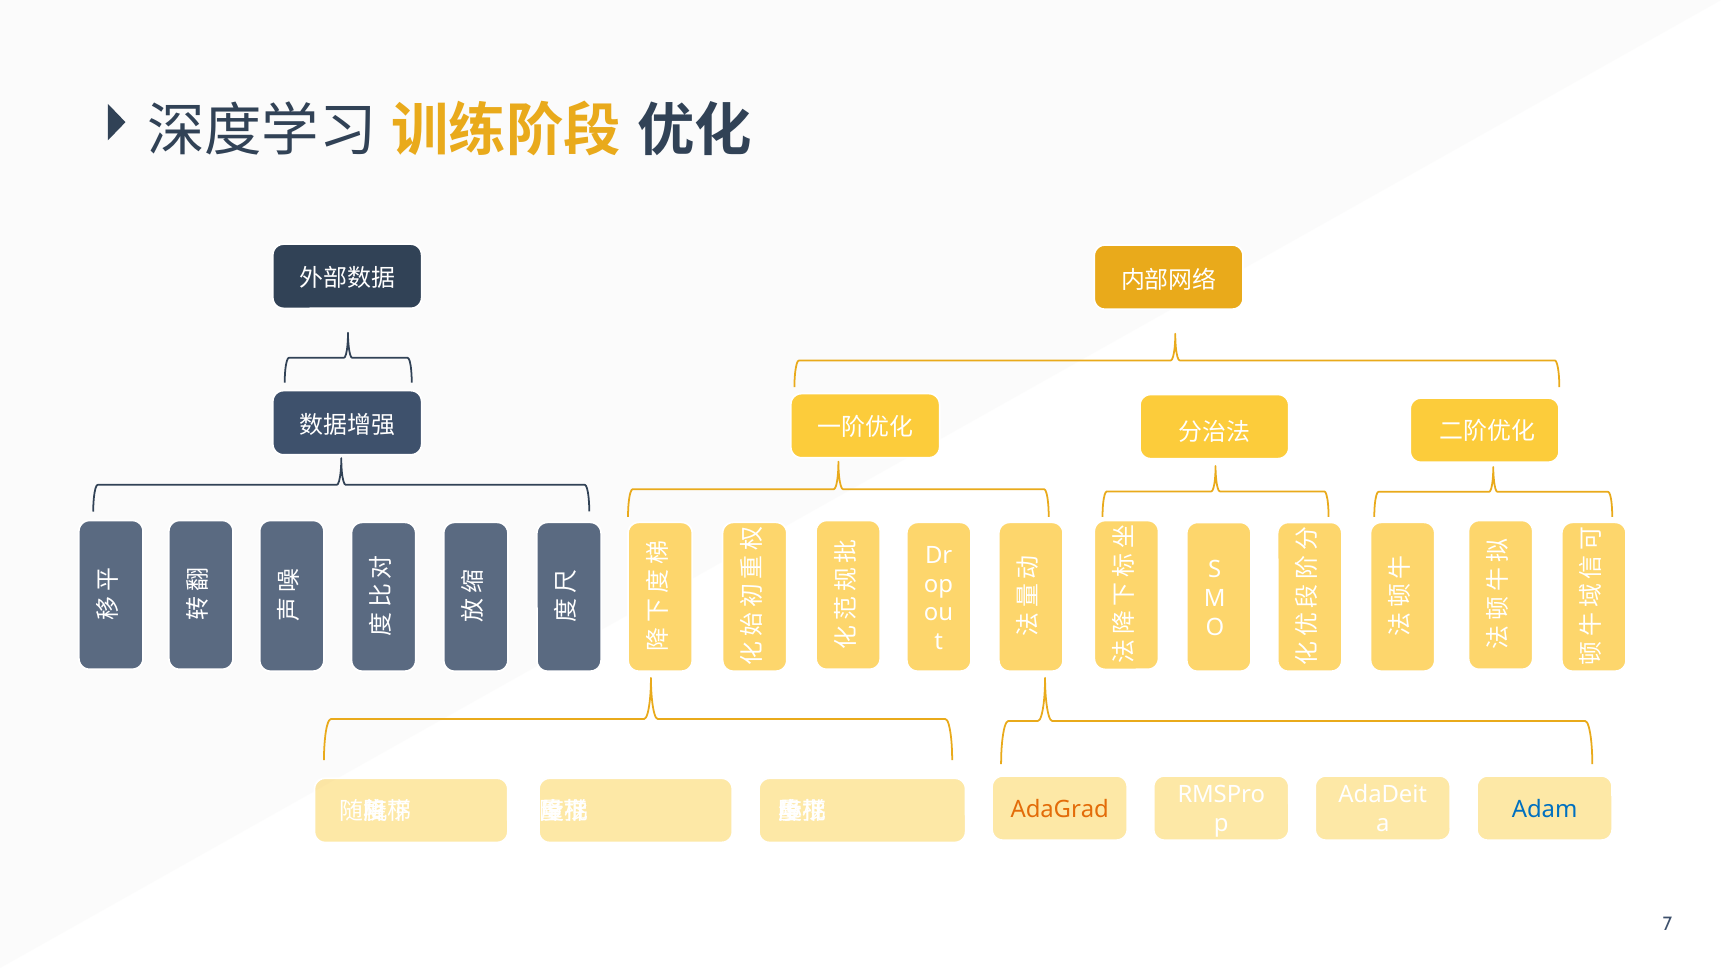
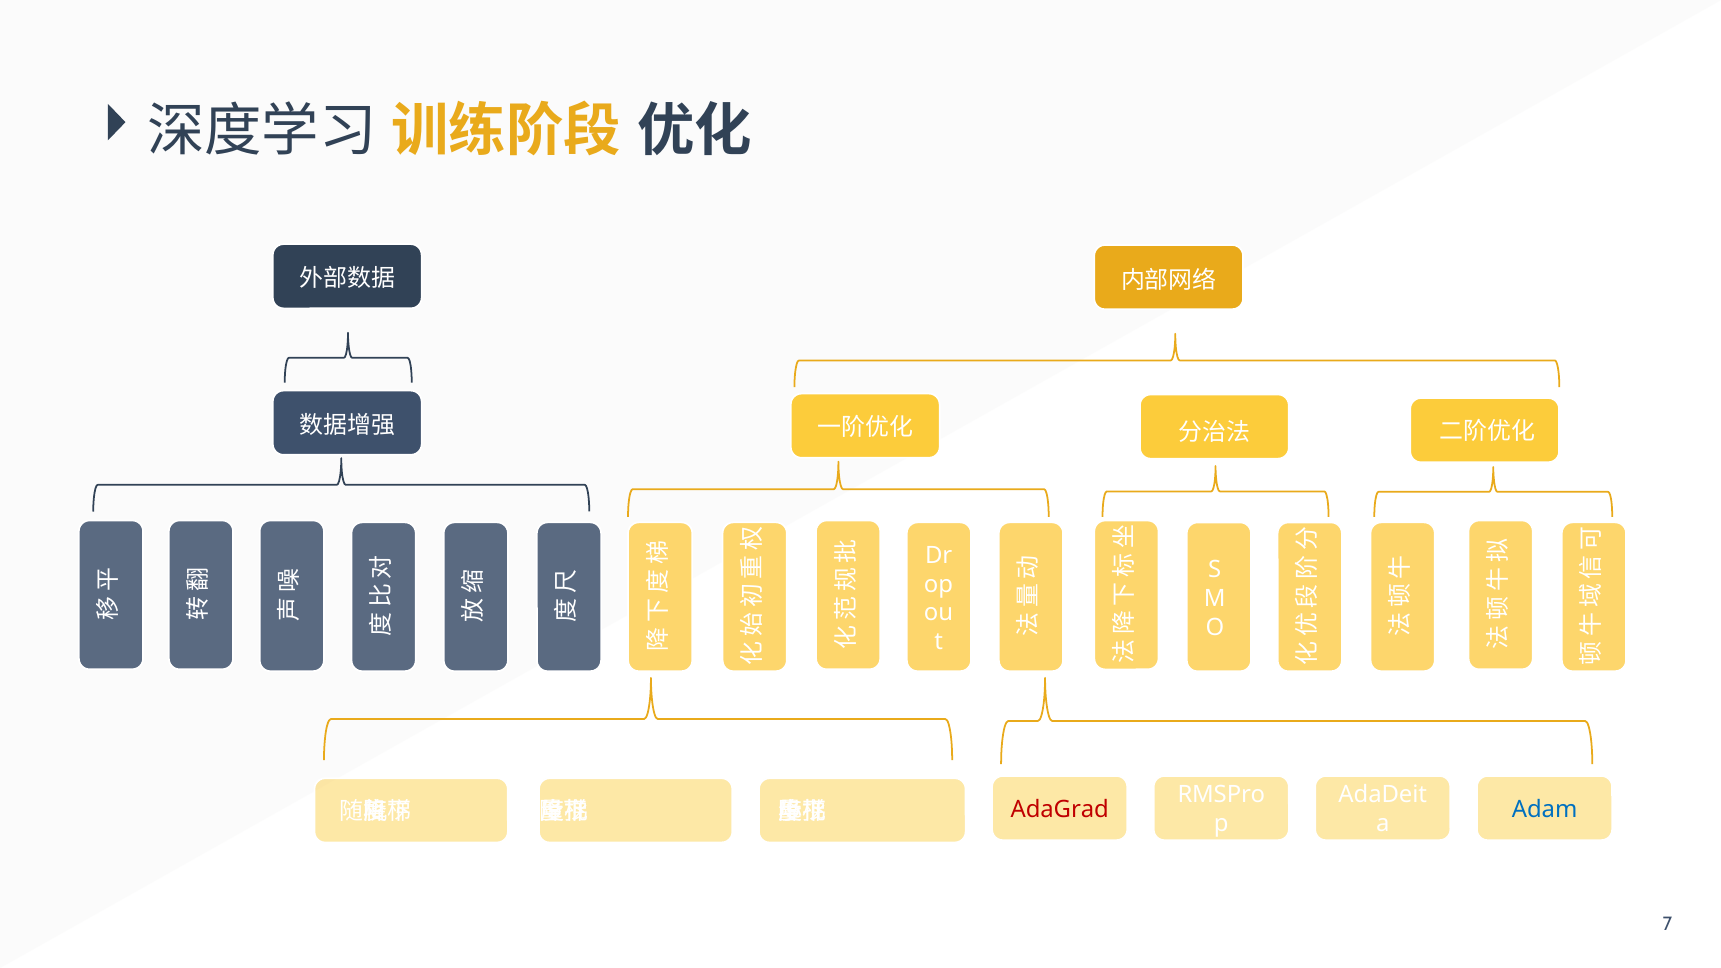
AdaGrad colour: orange -> red (1060, 809)
